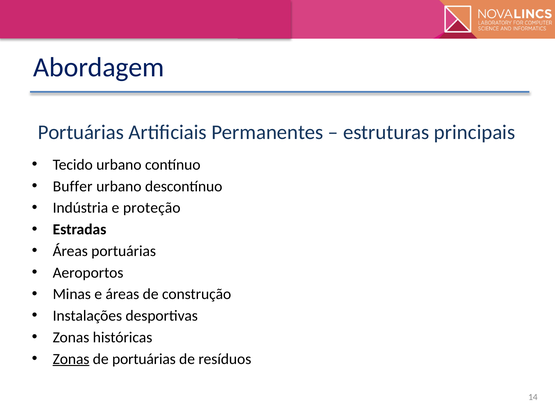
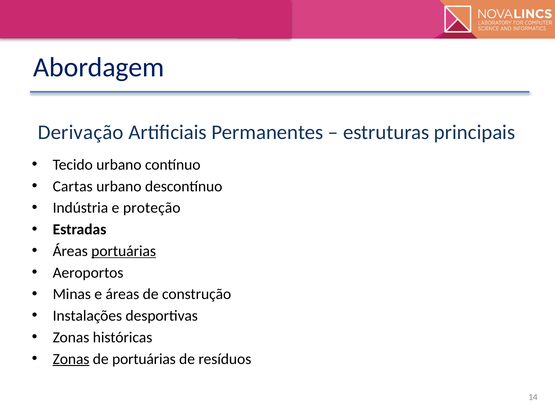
Portuárias: Portuárias -> Derivação (81, 132)
Buffer: Buffer -> Cartas (73, 186)
portuárias underline: none -> present (124, 251)
